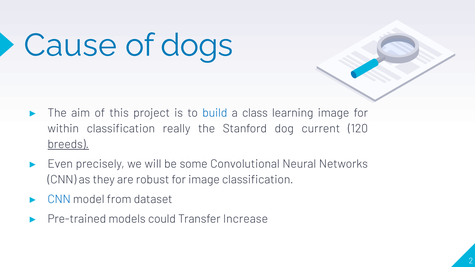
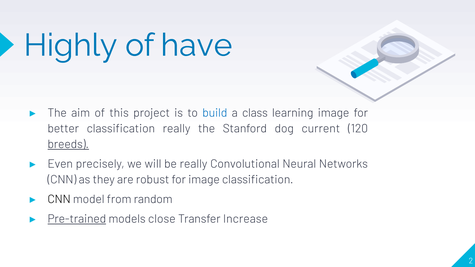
Cause: Cause -> Highly (70, 45)
dogs: dogs -> have (196, 45)
within: within -> better (63, 129)
be some: some -> really (193, 164)
CNN colour: blue -> black (59, 199)
dataset: dataset -> random (153, 199)
Pre-trained underline: none -> present (77, 219)
could: could -> close (162, 219)
